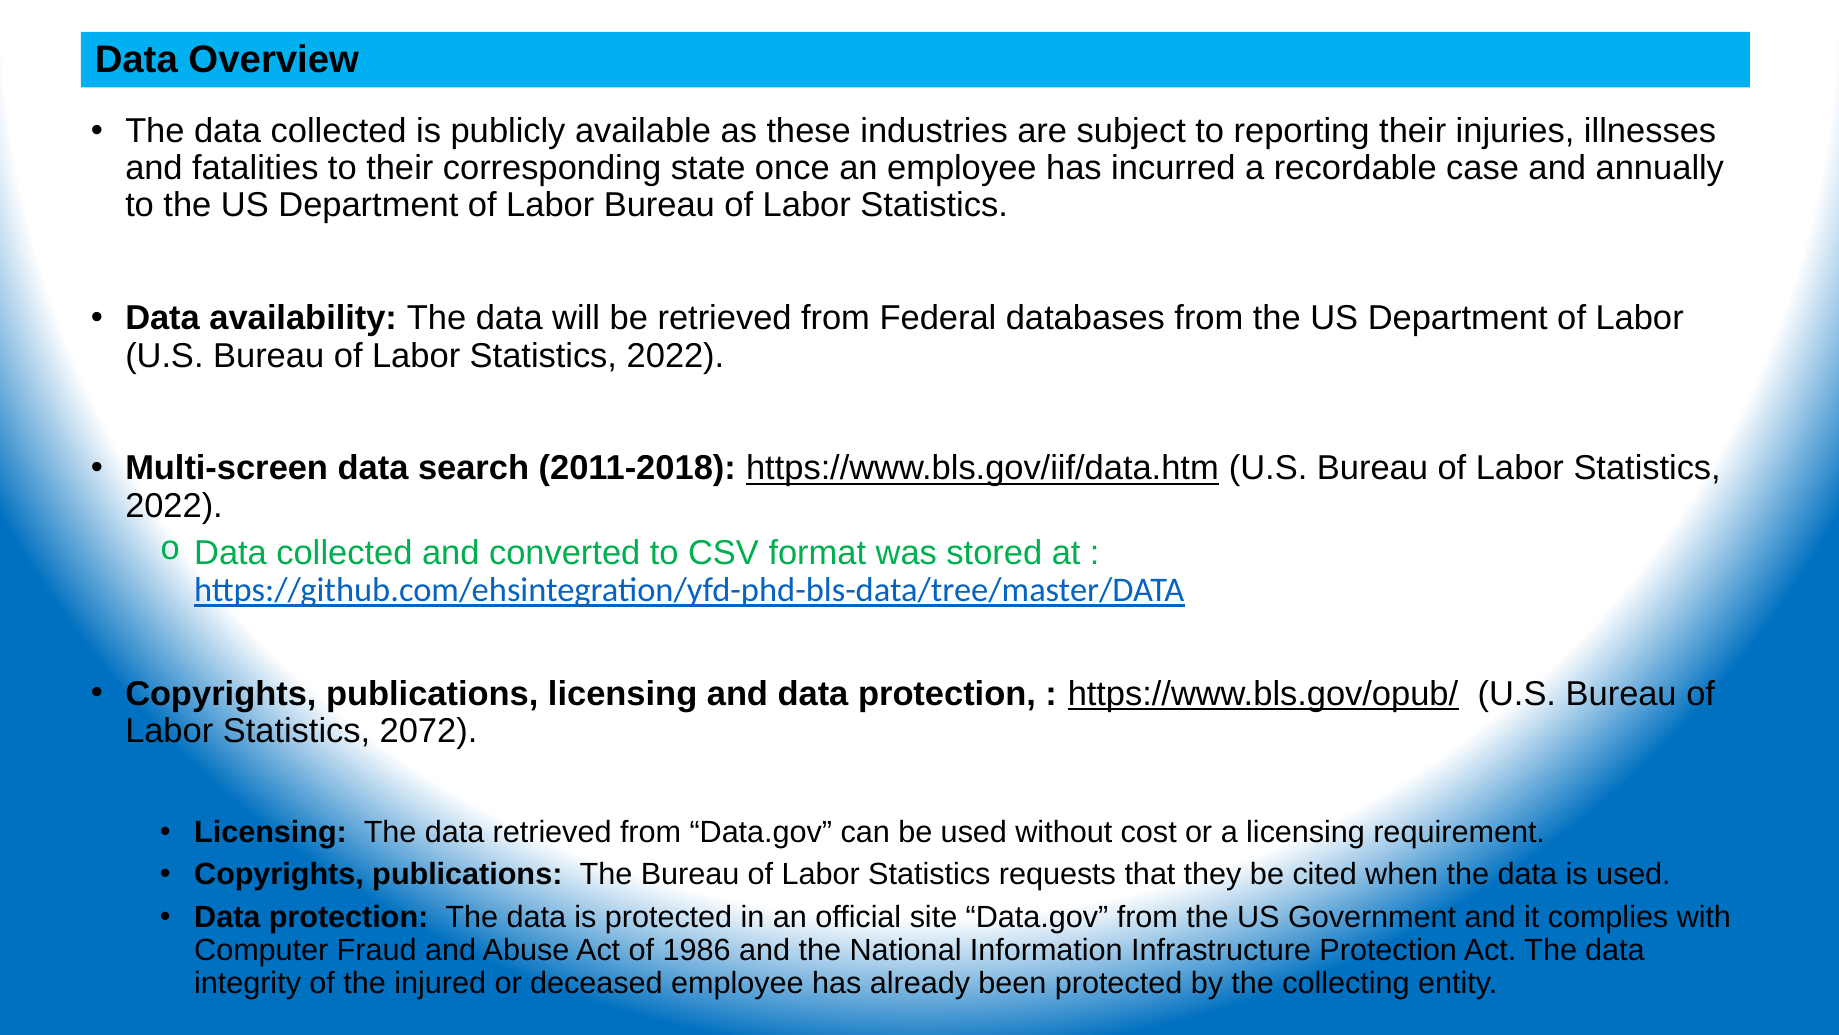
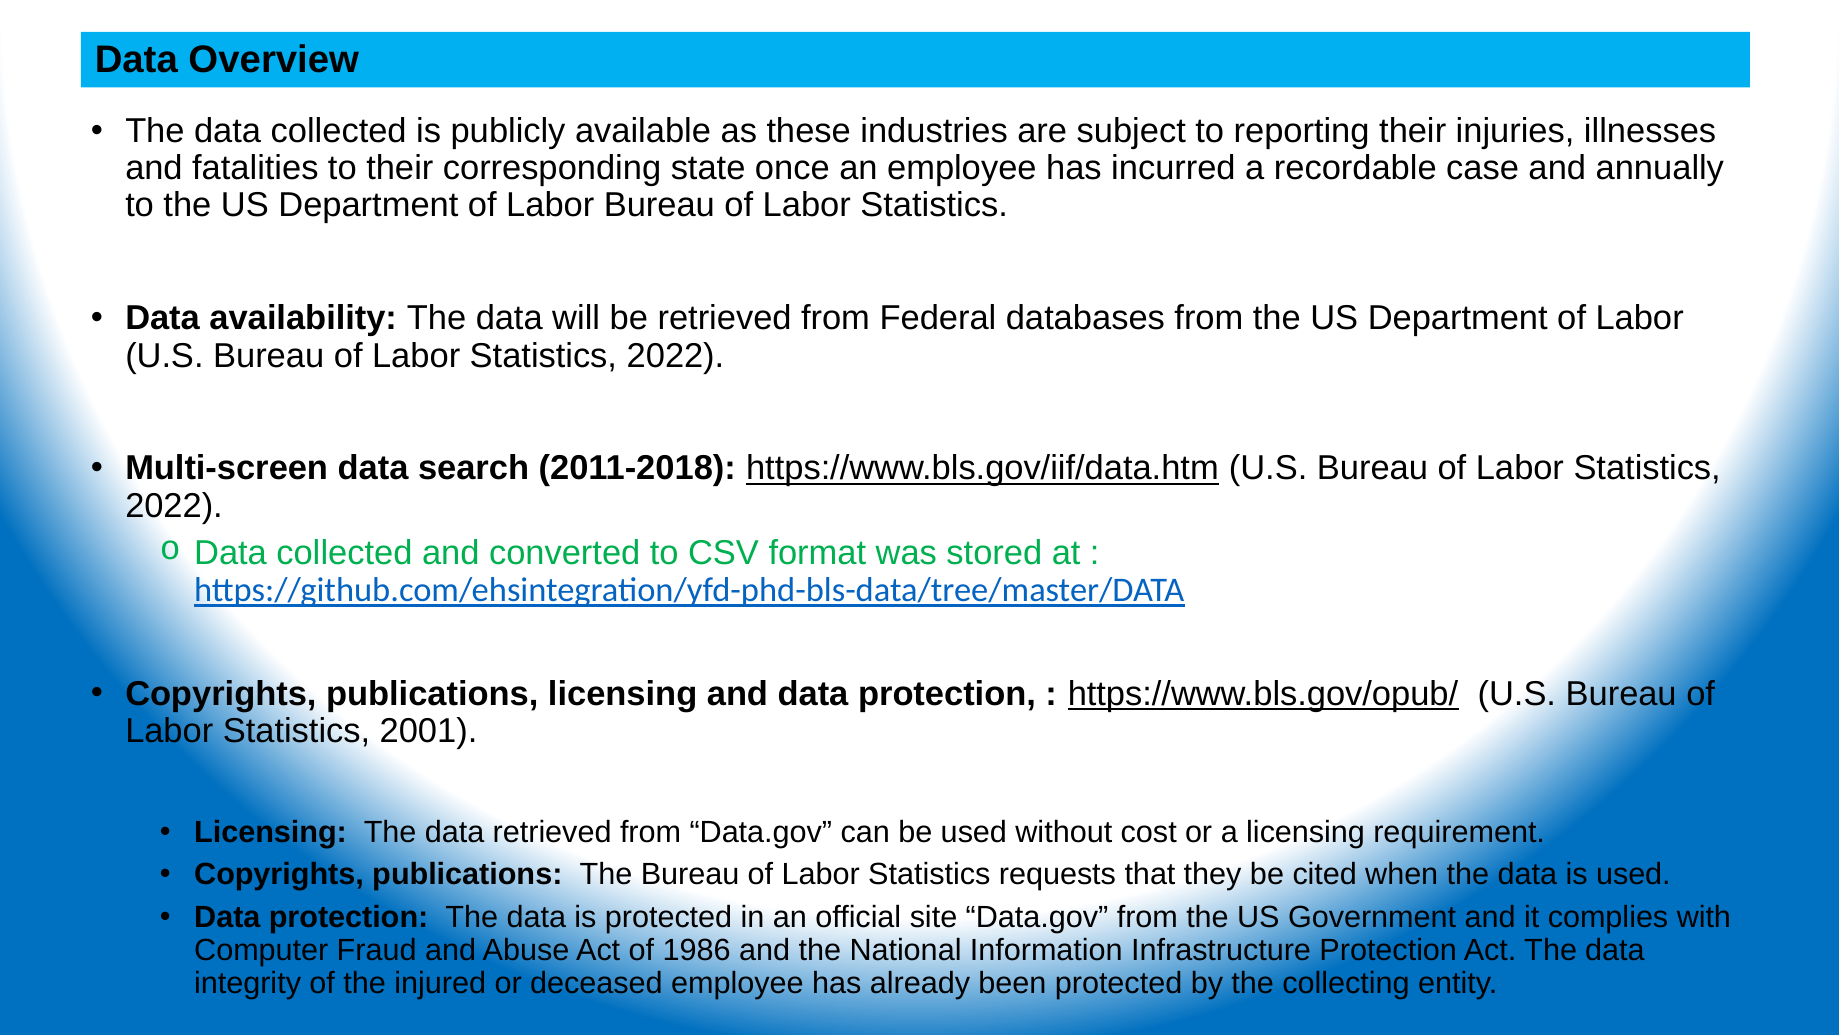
2072: 2072 -> 2001 (428, 731)
